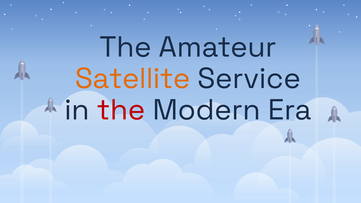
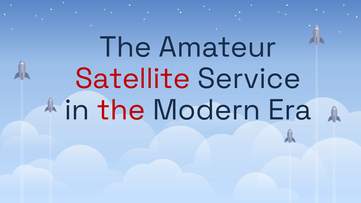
Satellite colour: orange -> red (133, 78)
